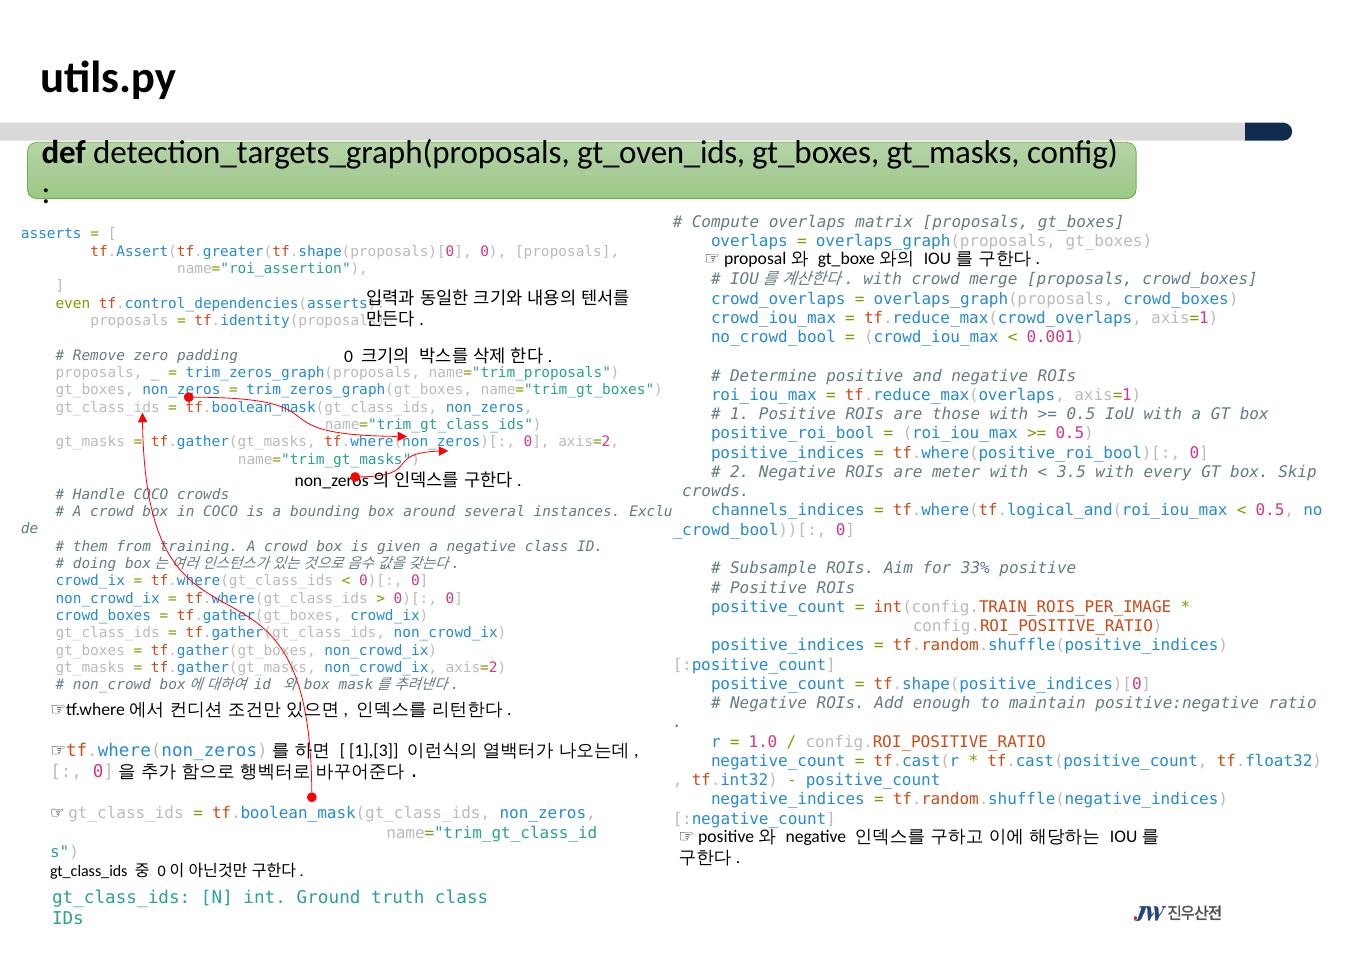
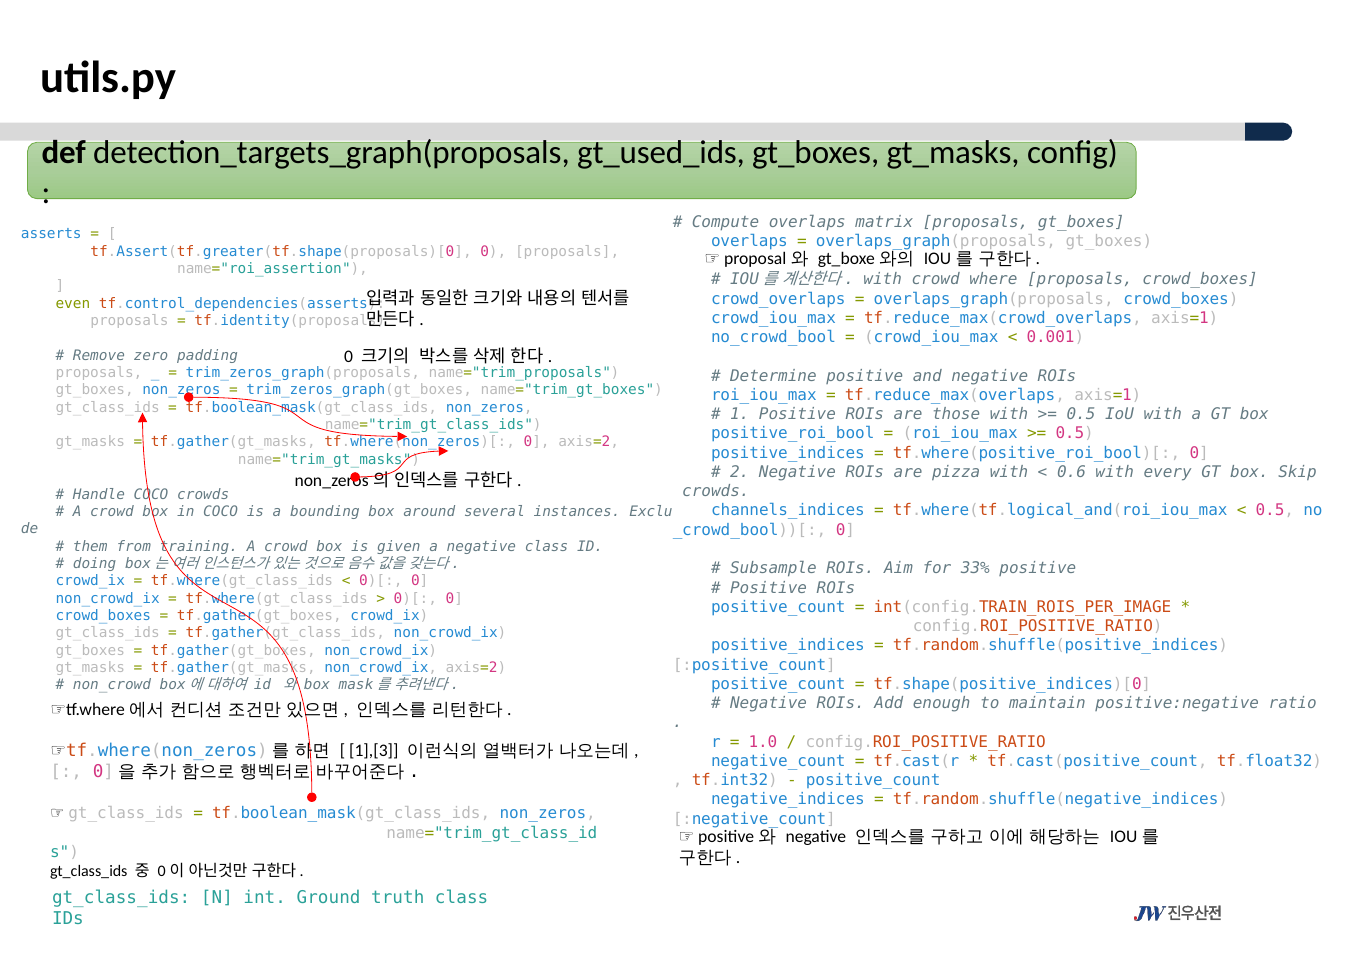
gt_oven_ids: gt_oven_ids -> gt_used_ids (661, 153)
merge: merge -> where (993, 279)
meter: meter -> pizza (956, 472)
3.5: 3.5 -> 0.6 (1071, 472)
